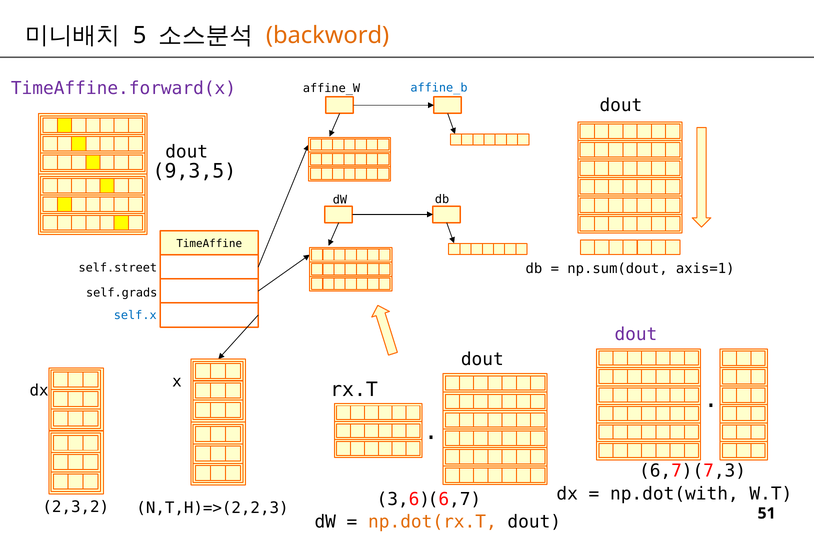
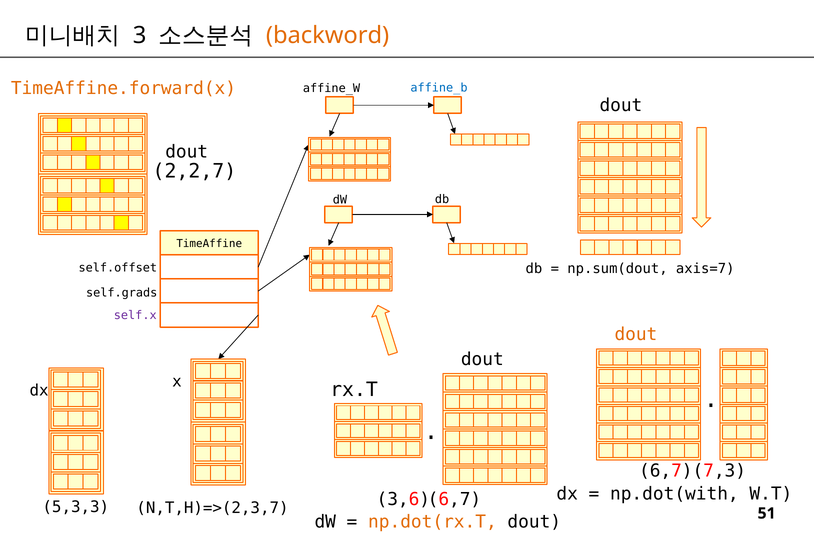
5: 5 -> 3 (140, 35)
TimeAffine.forward(x colour: purple -> orange (123, 88)
9,3,5: 9,3,5 -> 2,2,7 (194, 171)
self.street: self.street -> self.offset (118, 268)
axis=1: axis=1 -> axis=7 (705, 268)
self.x colour: blue -> purple (135, 315)
dout colour: purple -> orange (636, 334)
2,3,2: 2,3,2 -> 5,3,3 (76, 507)
N,T,H)=>(2,2,3: N,T,H)=>(2,2,3 -> N,T,H)=>(2,3,7 (212, 508)
